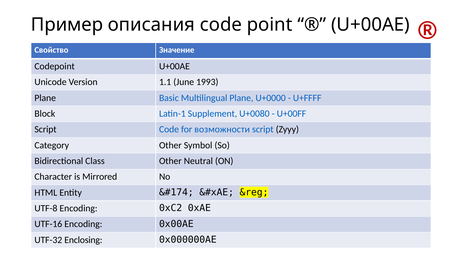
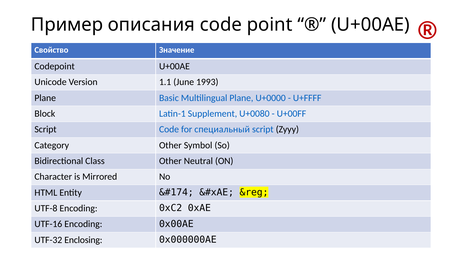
возможности: возможности -> специальный (222, 129)
